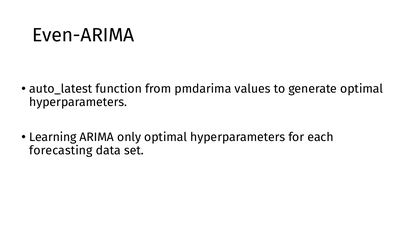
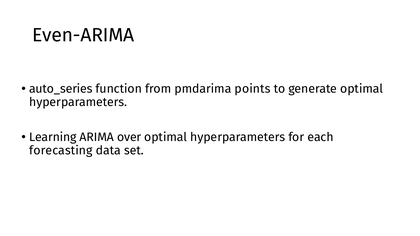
auto_latest: auto_latest -> auto_series (61, 89)
values: values -> points (253, 89)
only: only -> over (129, 137)
